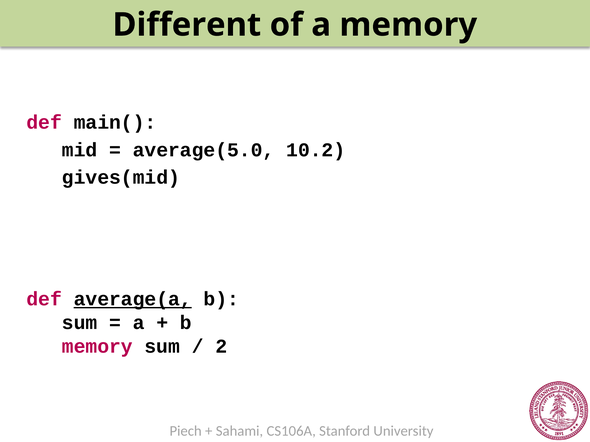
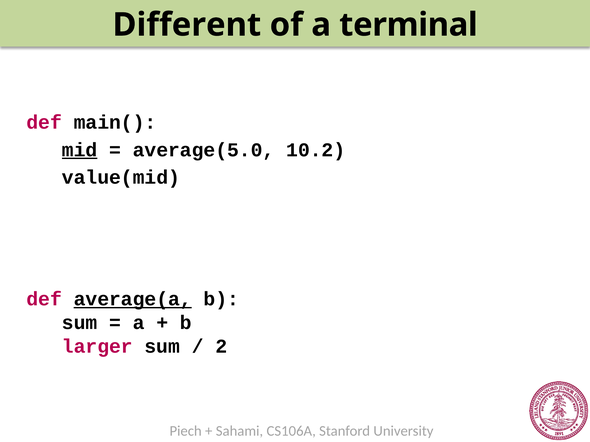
a memory: memory -> terminal (408, 25)
mid underline: none -> present (80, 150)
gives(mid: gives(mid -> value(mid (121, 178)
memory: memory -> larger (97, 347)
